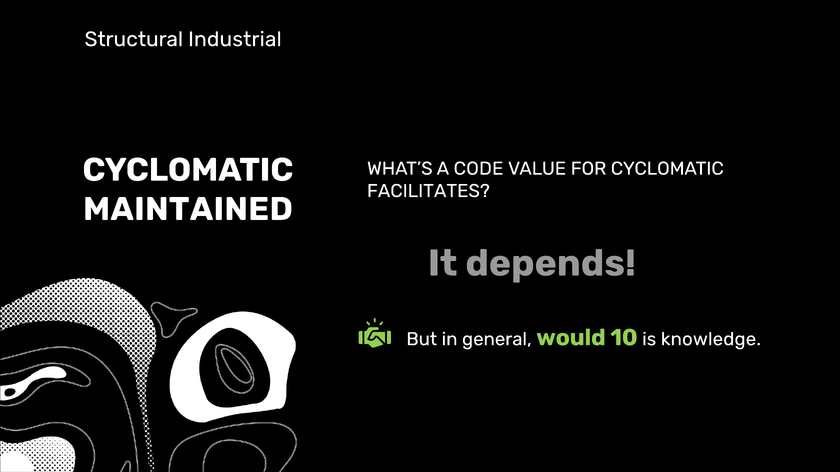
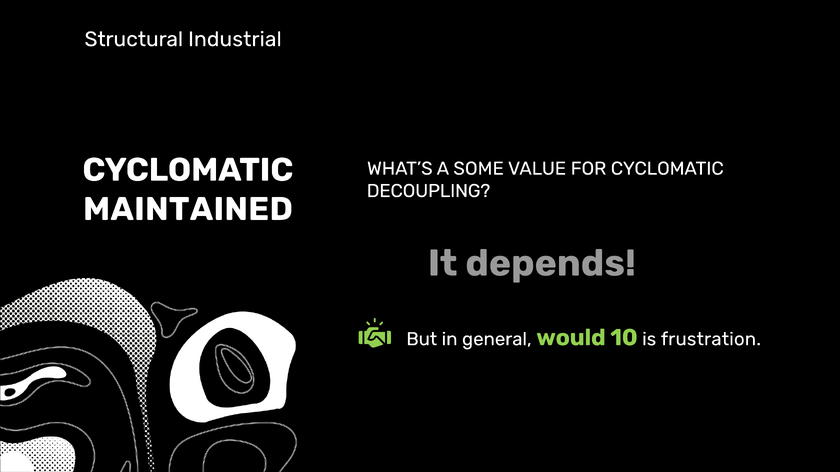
CODE: CODE -> SOME (479, 169)
FACILITATES: FACILITATES -> DECOUPLING (428, 191)
knowledge: knowledge -> frustration (711, 339)
